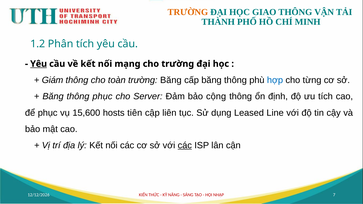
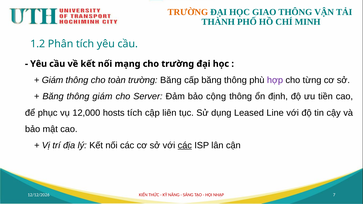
Yêu underline: present -> none (39, 64)
hợp colour: blue -> purple (275, 80)
thông phục: phục -> giám (102, 97)
ưu tích: tích -> tiền (325, 97)
15,600: 15,600 -> 12,000 (86, 113)
hosts tiên: tiên -> tích (135, 113)
